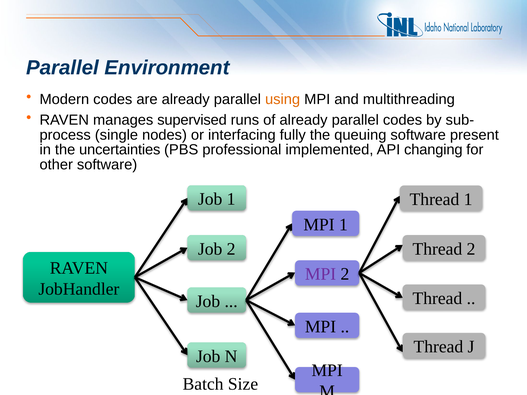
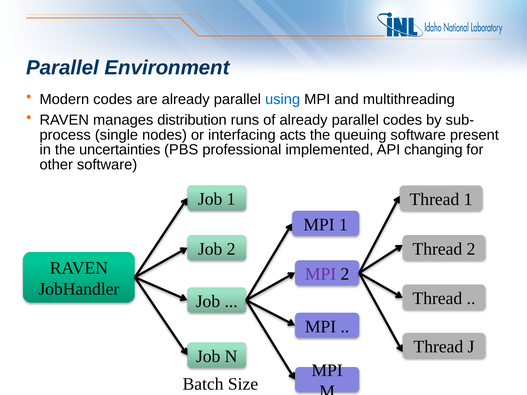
using colour: orange -> blue (283, 99)
supervised: supervised -> distribution (192, 120)
fully: fully -> acts (293, 135)
